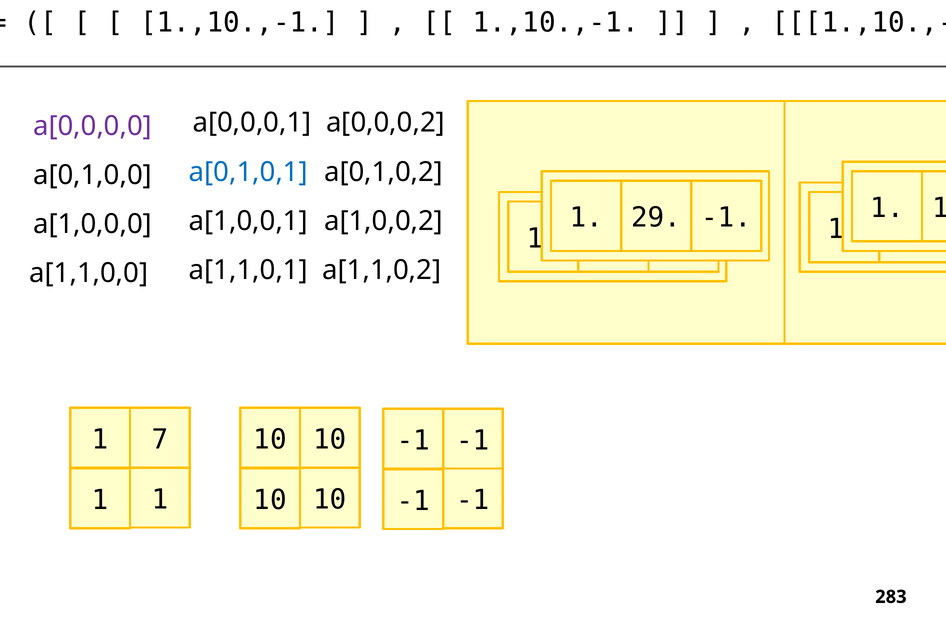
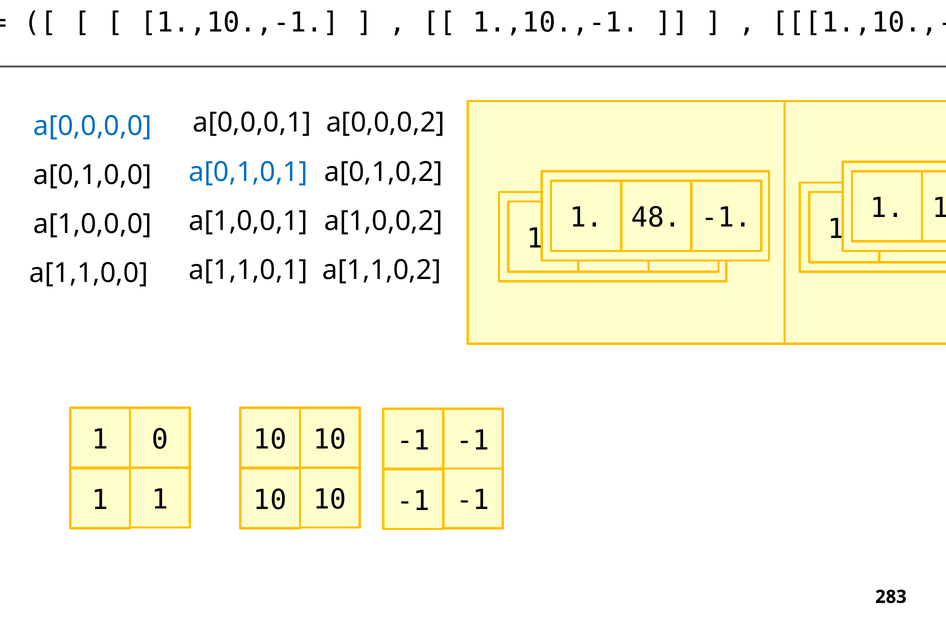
a[0,0,0,0 colour: purple -> blue (92, 126)
29: 29 -> 48 (656, 218)
7: 7 -> 0 (160, 439)
